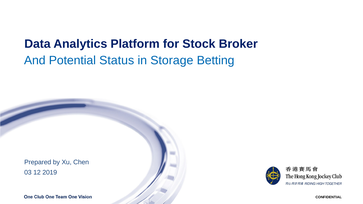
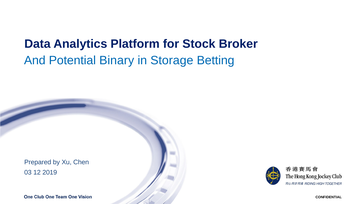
Status: Status -> Binary (117, 60)
